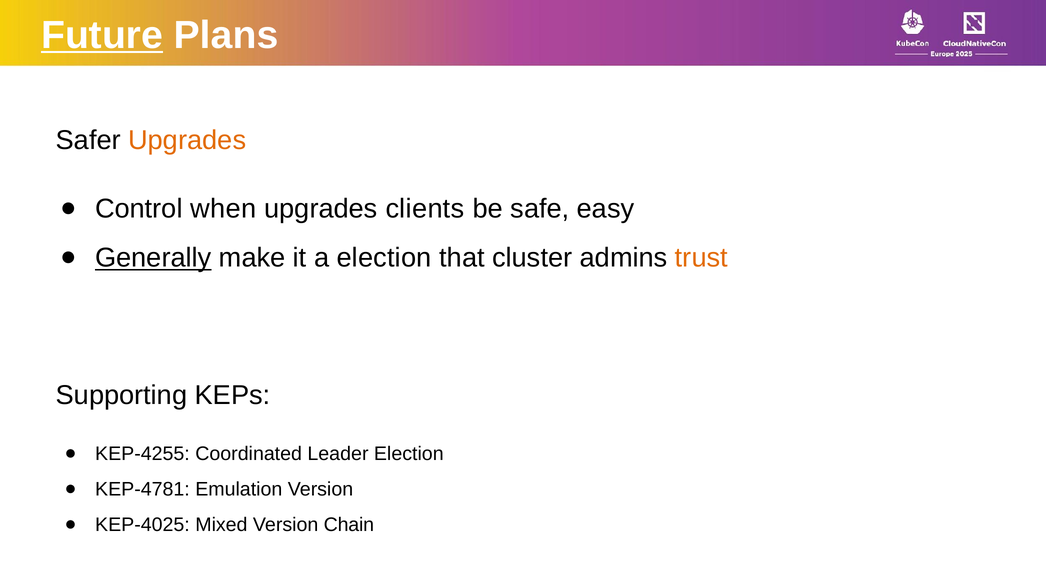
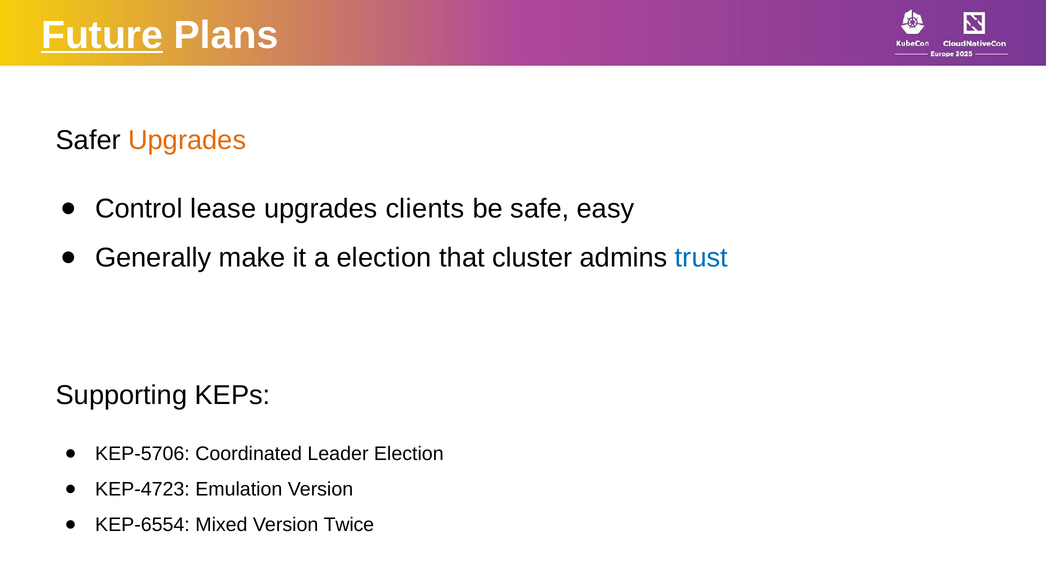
when: when -> lease (223, 209)
Generally underline: present -> none (153, 258)
trust colour: orange -> blue (701, 258)
KEP-4255: KEP-4255 -> KEP-5706 (142, 454)
KEP-4781: KEP-4781 -> KEP-4723 (142, 490)
KEP-4025: KEP-4025 -> KEP-6554 (142, 525)
Chain: Chain -> Twice (349, 525)
